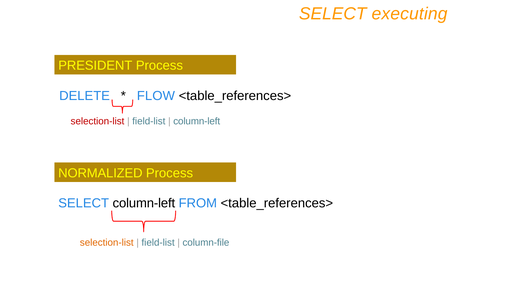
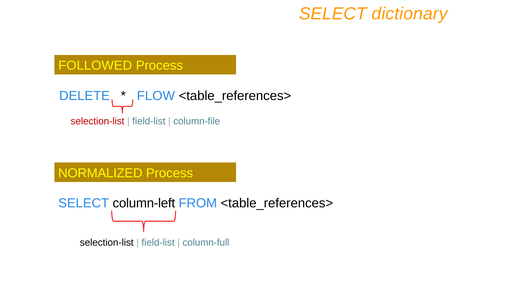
executing: executing -> dictionary (410, 14)
PRESIDENT: PRESIDENT -> FOLLOWED (95, 66)
column-left: column-left -> column-file (197, 121)
selection-list colour: orange -> black (107, 242)
column-file: column-file -> column-full (206, 242)
